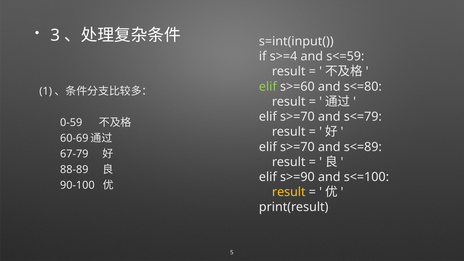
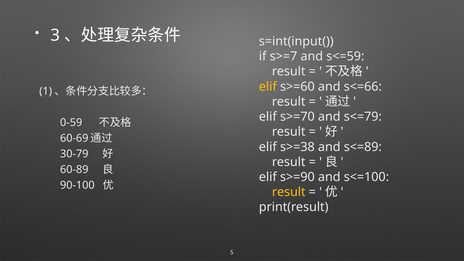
s>=4: s>=4 -> s>=7 (283, 56)
elif colour: light green -> yellow (268, 87)
s<=80: s<=80 -> s<=66 (363, 87)
s>=70: s>=70 -> s>=38 (297, 147)
67-79: 67-79 -> 30-79 (74, 154)
88-89: 88-89 -> 60-89 (74, 170)
